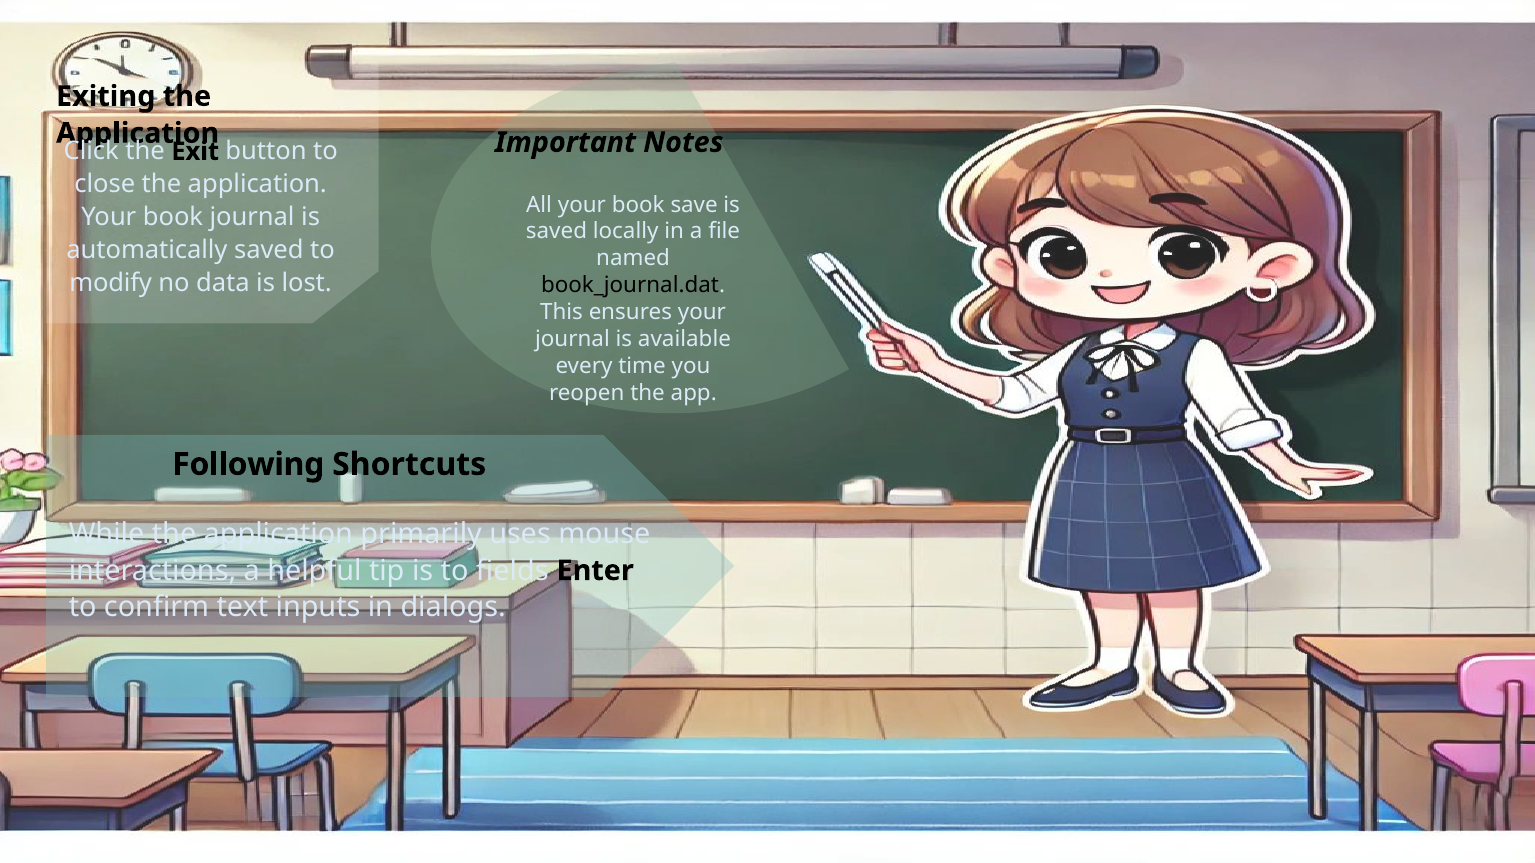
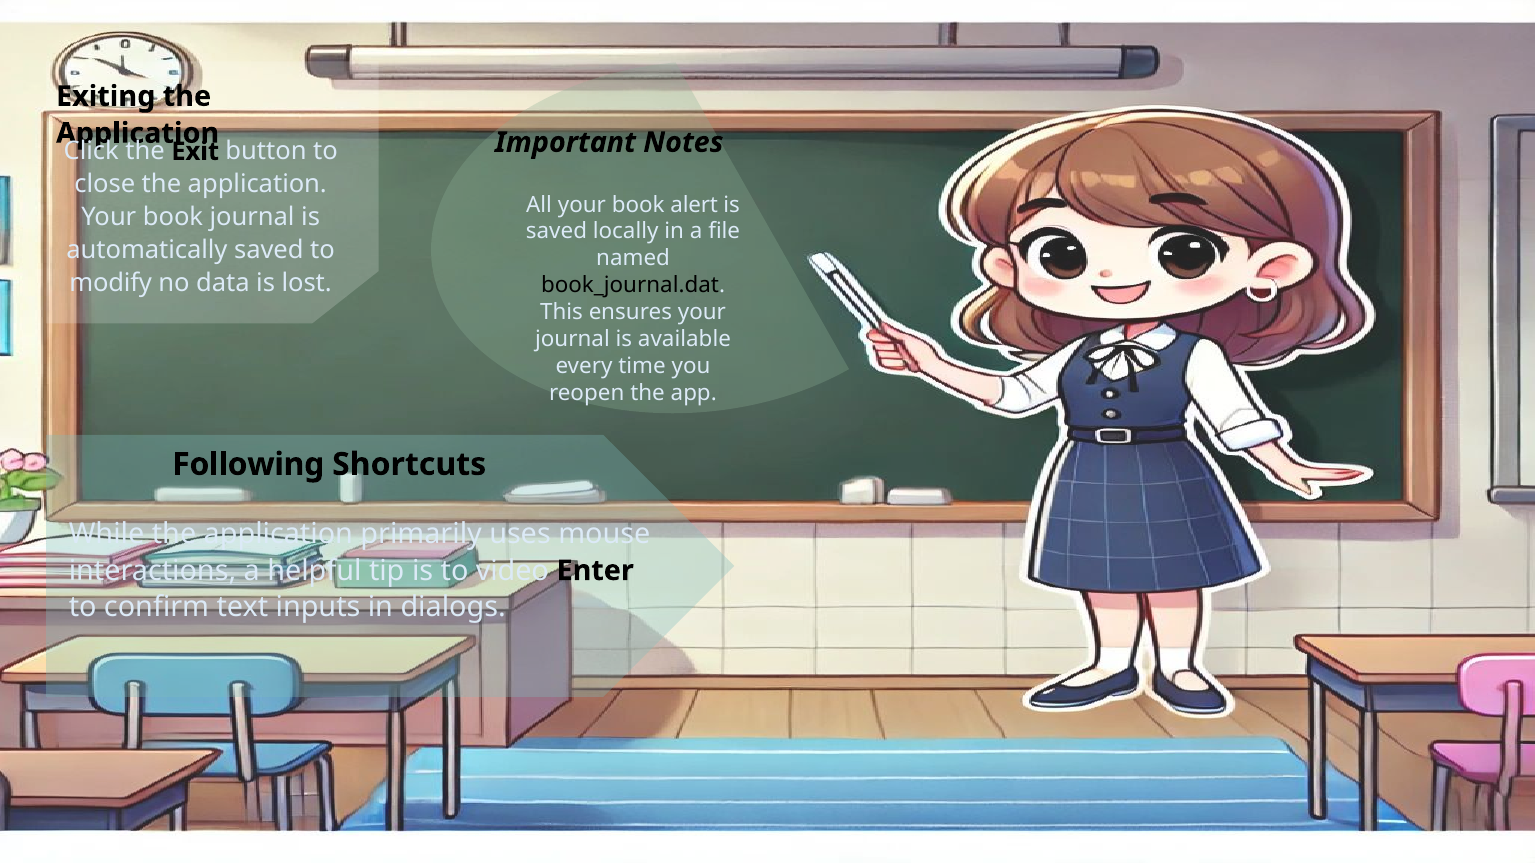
save: save -> alert (694, 205)
fields: fields -> video (512, 571)
